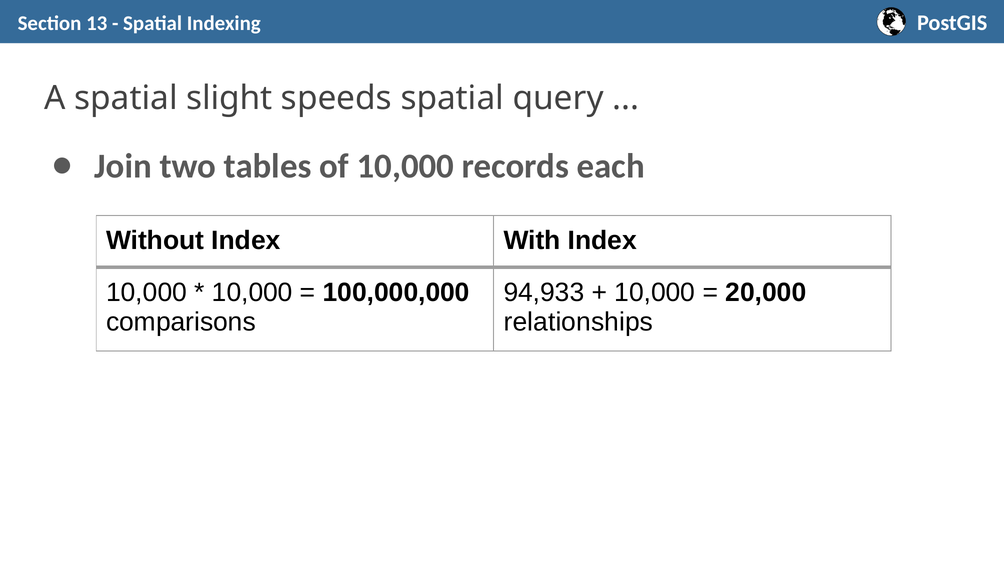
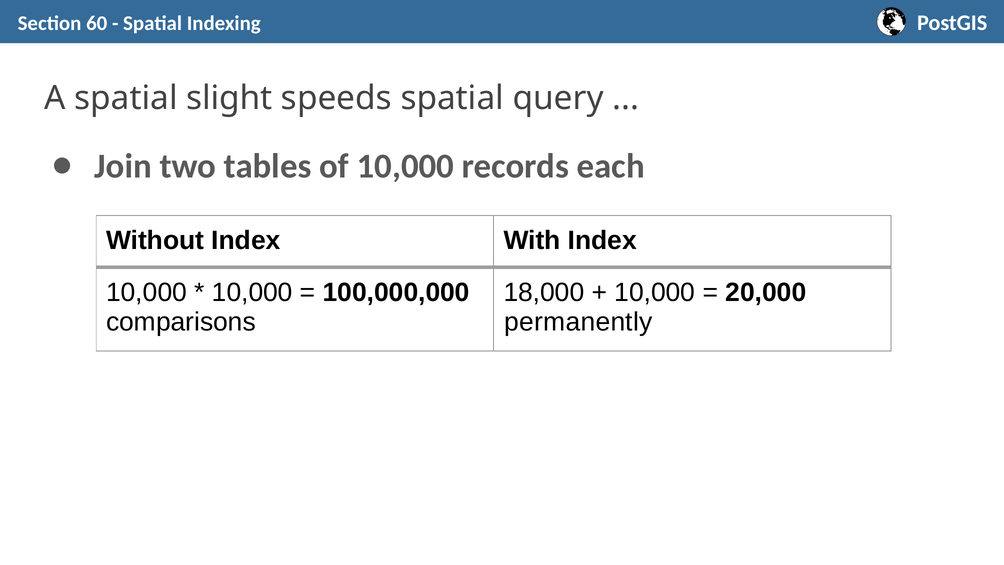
13: 13 -> 60 (97, 23)
94,933: 94,933 -> 18,000 (544, 292)
relationships: relationships -> permanently (578, 322)
